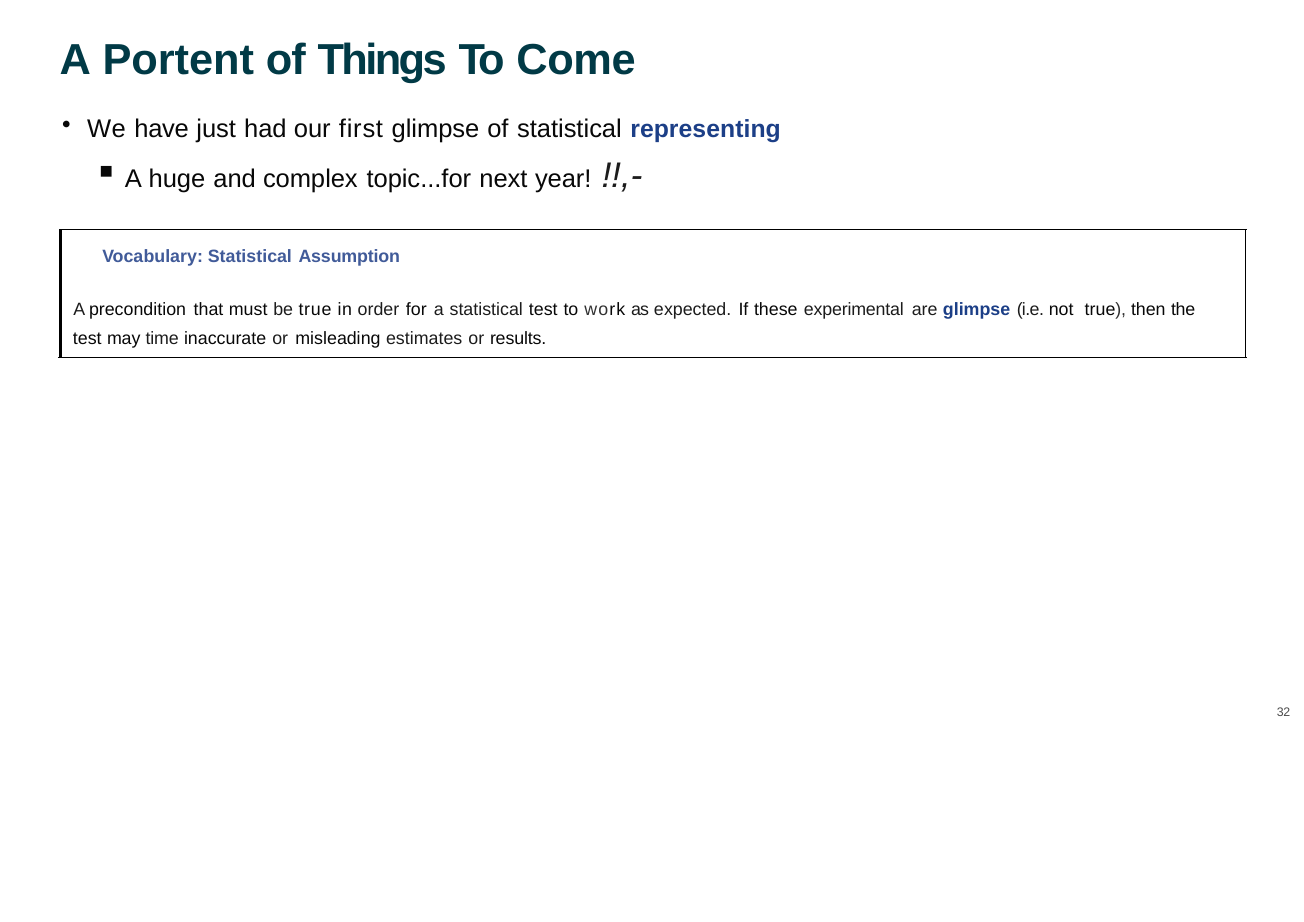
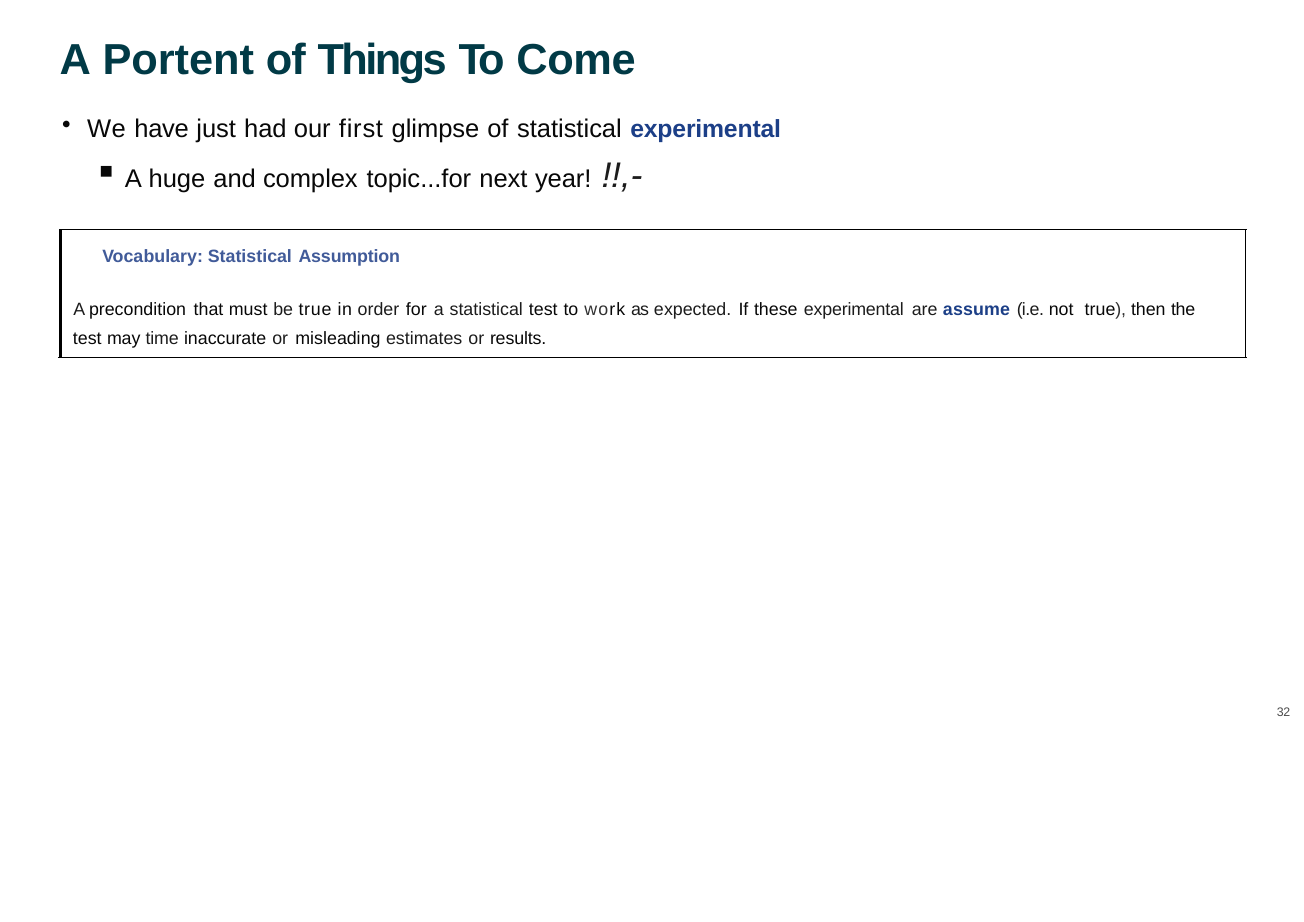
statistical representing: representing -> experimental (706, 130)
are glimpse: glimpse -> assume (977, 309)
